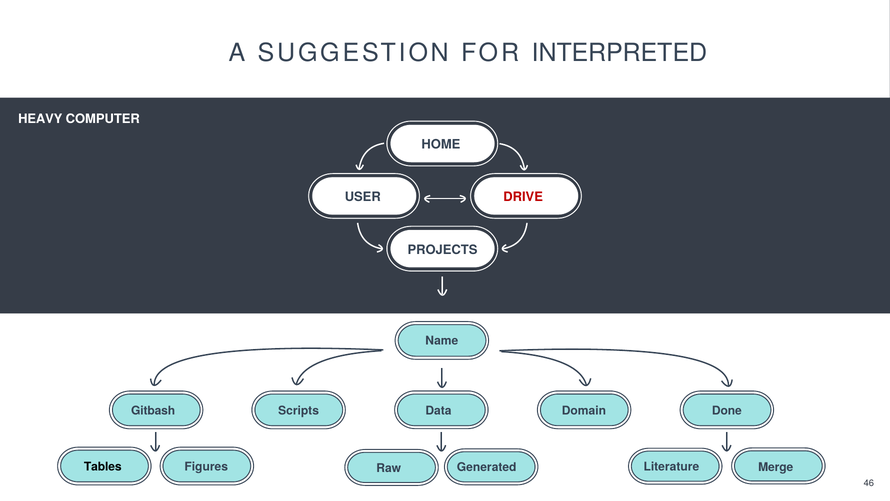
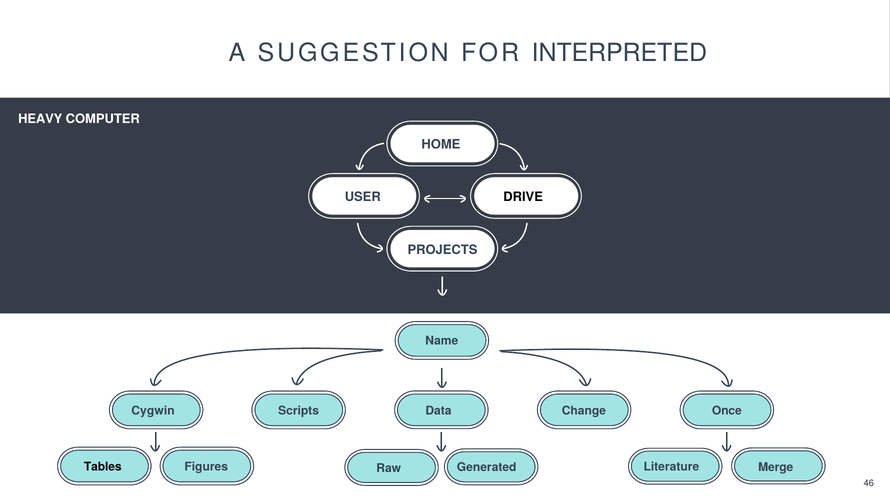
DRIVE colour: red -> black (523, 197)
Domain: Domain -> Change (584, 411)
Done: Done -> Once (727, 411)
Gitbash: Gitbash -> Cygwin (153, 411)
